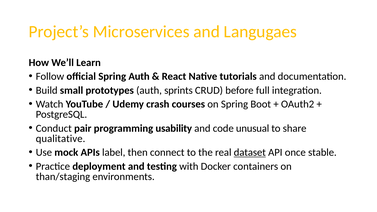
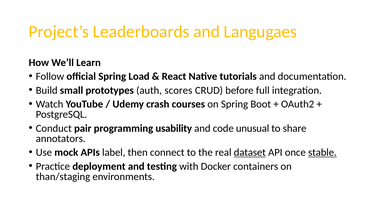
Microservices: Microservices -> Leaderboards (141, 32)
Spring Auth: Auth -> Load (139, 76)
sprints: sprints -> scores (178, 90)
qualitative: qualitative -> annotators (61, 139)
stable underline: none -> present (322, 152)
